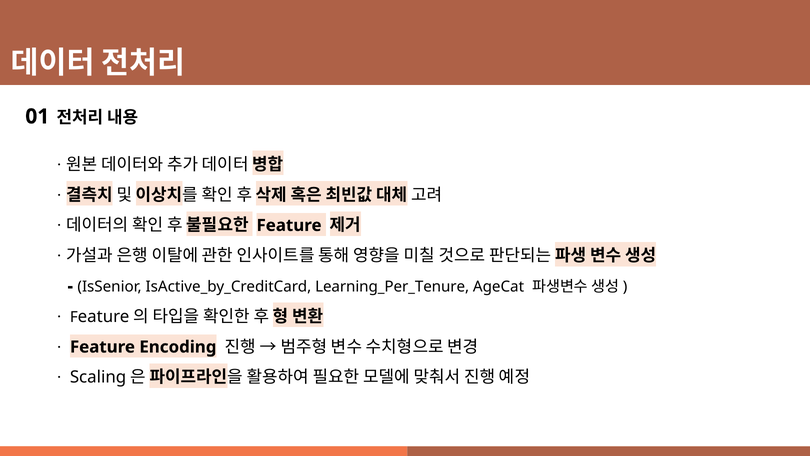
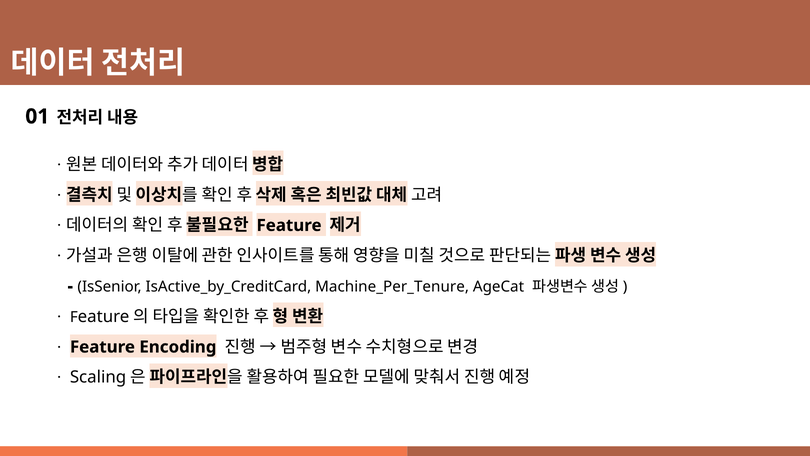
Learning_Per_Tenure: Learning_Per_Tenure -> Machine_Per_Tenure (392, 287)
